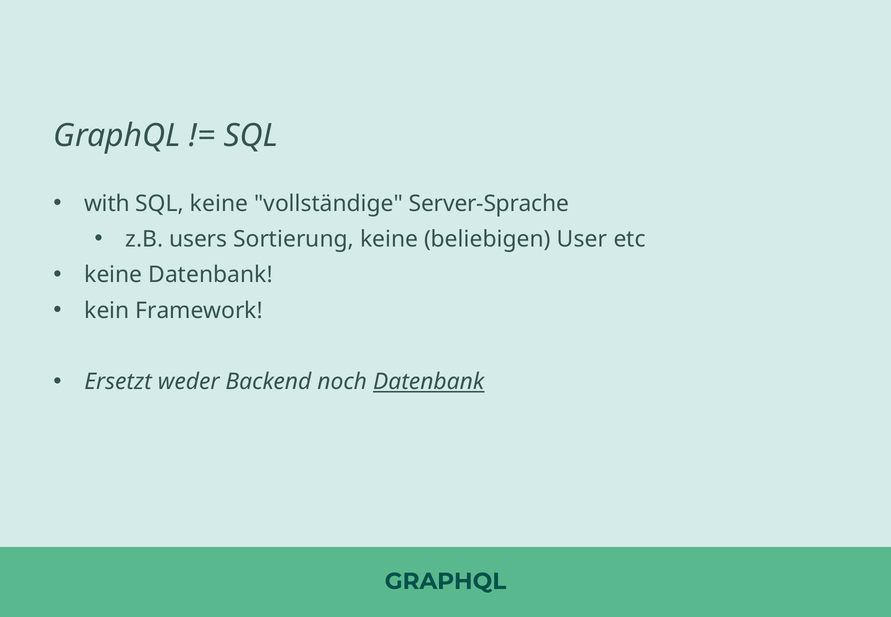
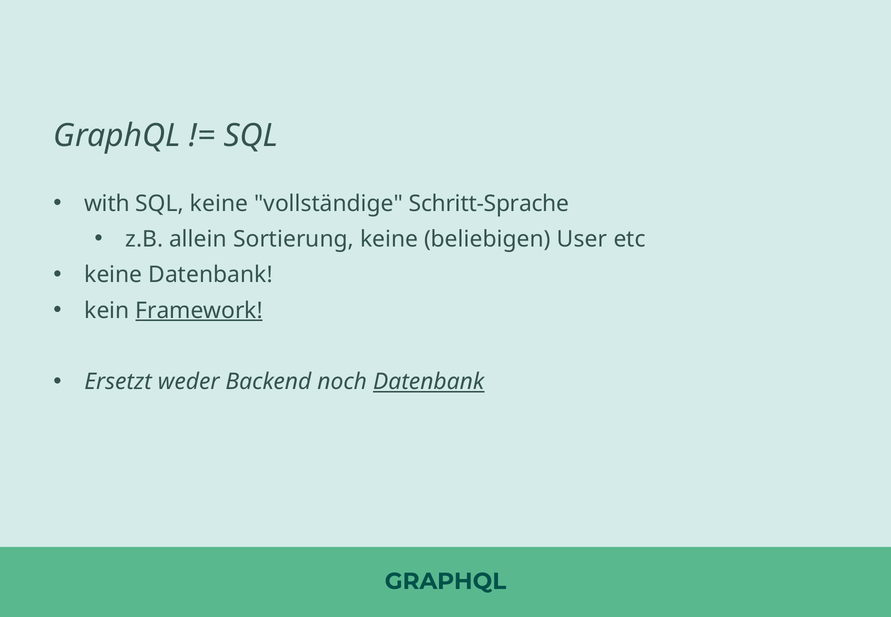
Server-Sprache: Server-Sprache -> Schritt-Sprache (489, 204)
users: users -> allein (198, 239)
Framework underline: none -> present (199, 310)
